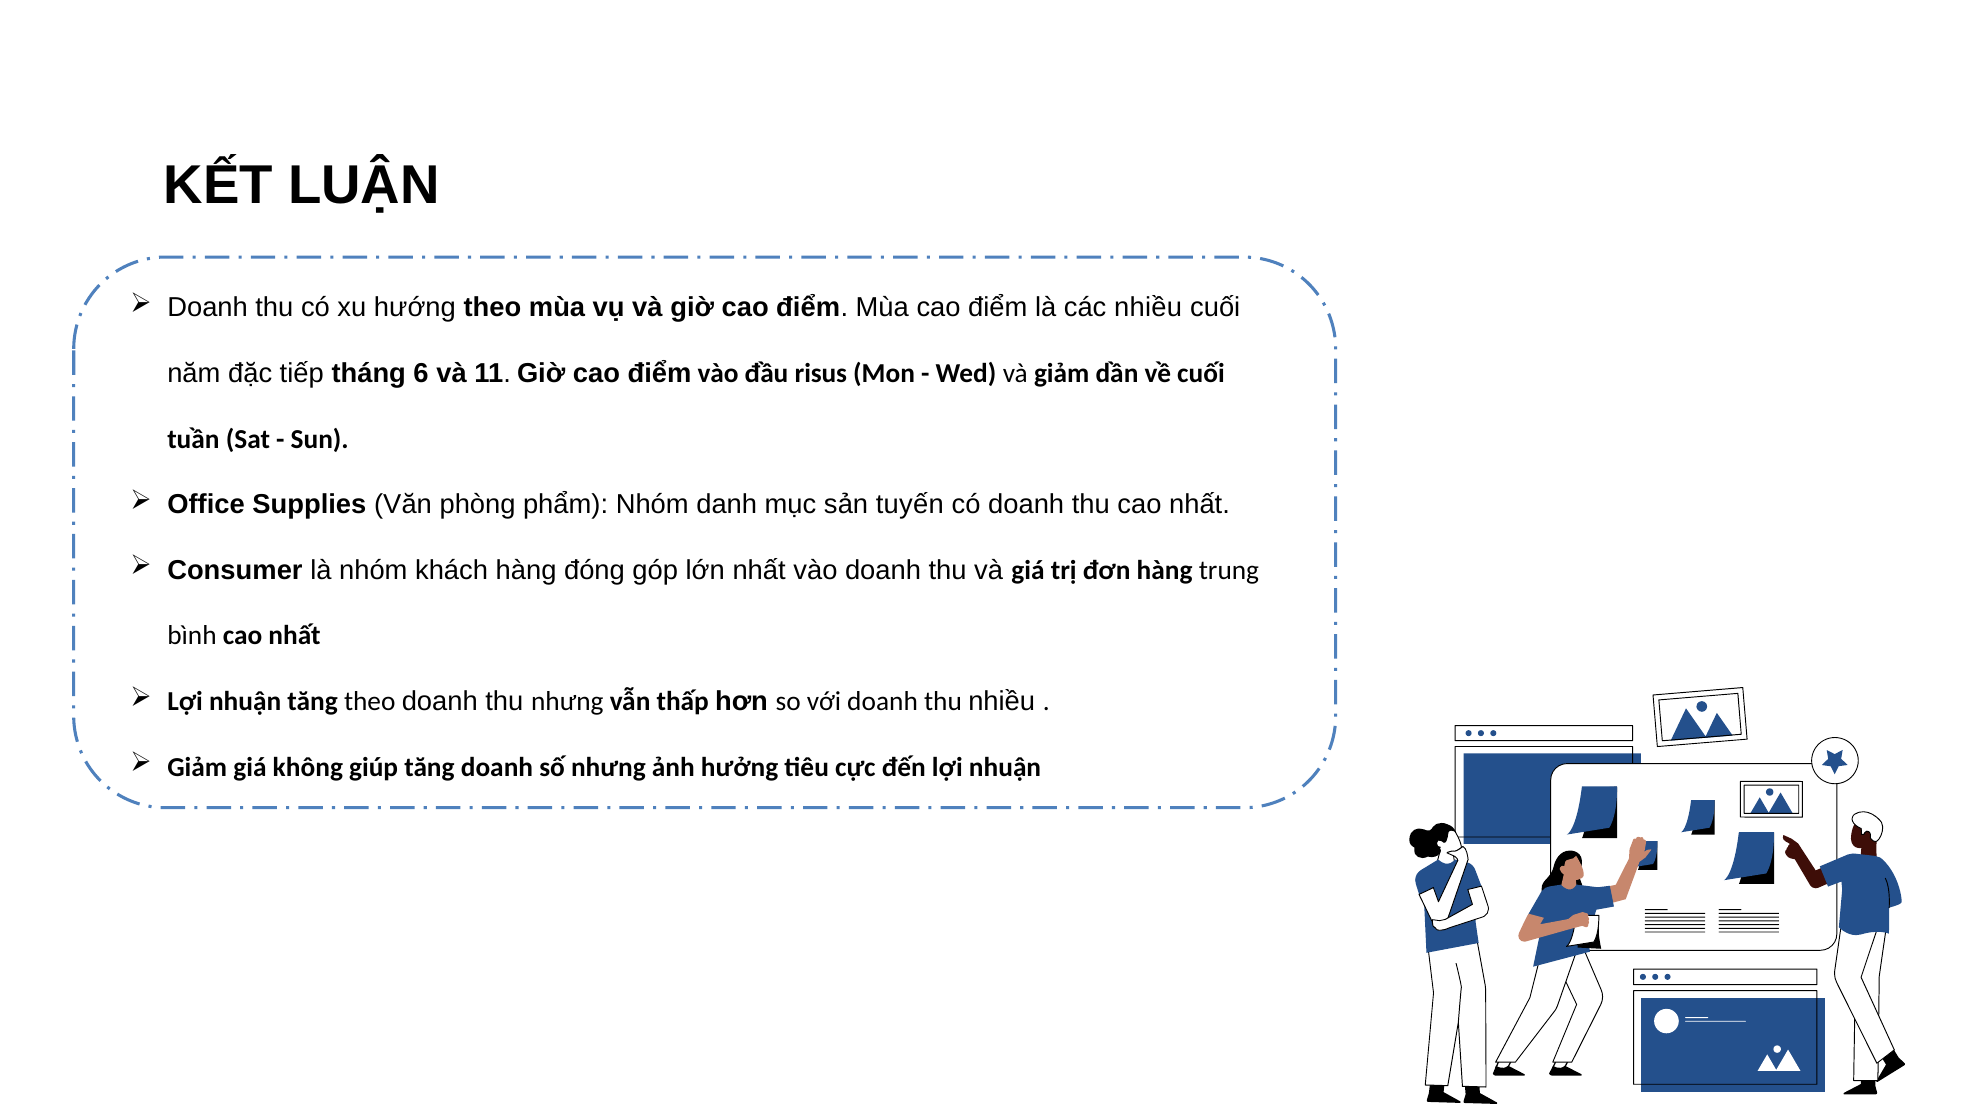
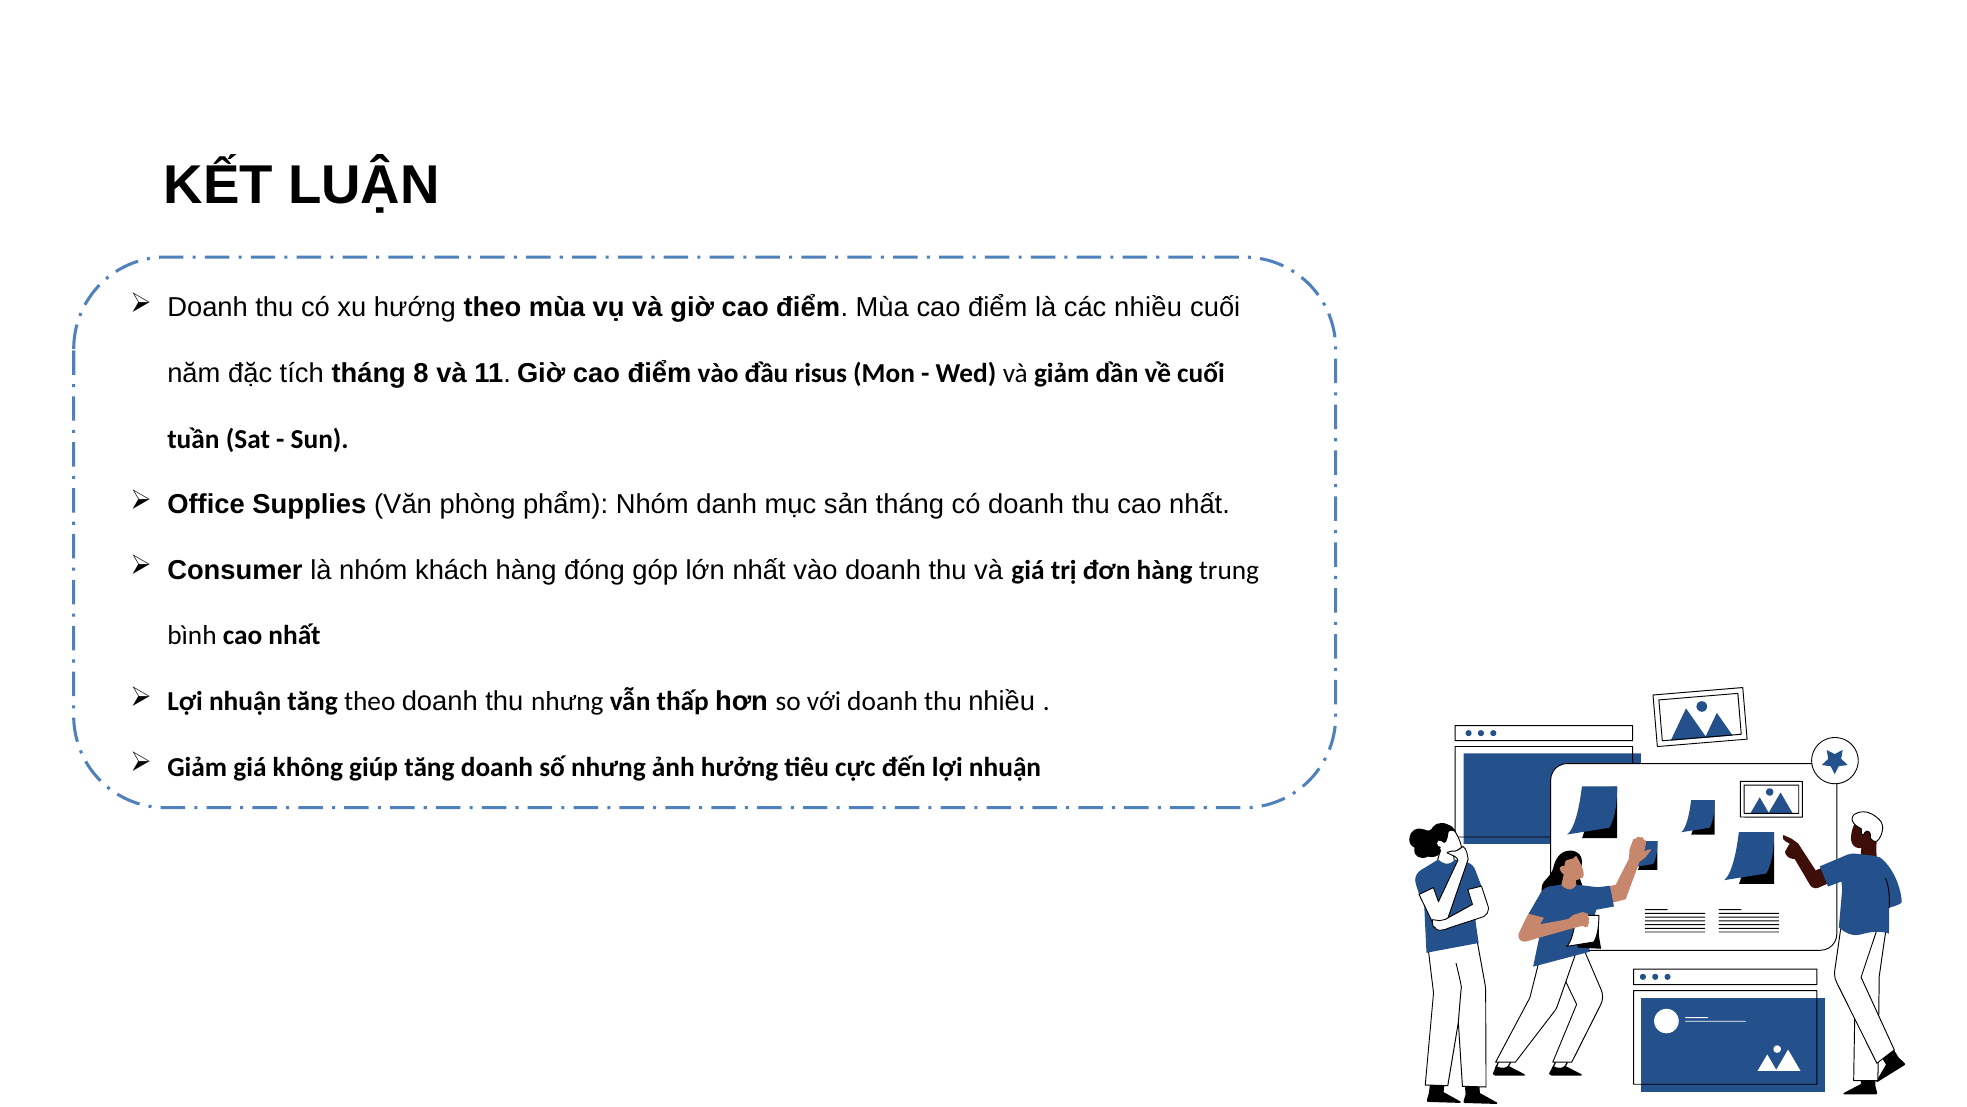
tiếp: tiếp -> tích (302, 373)
6: 6 -> 8 (421, 373)
sản tuyến: tuyến -> tháng (910, 504)
